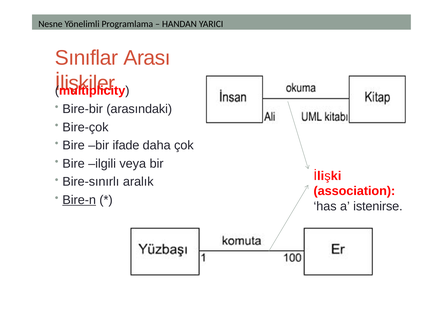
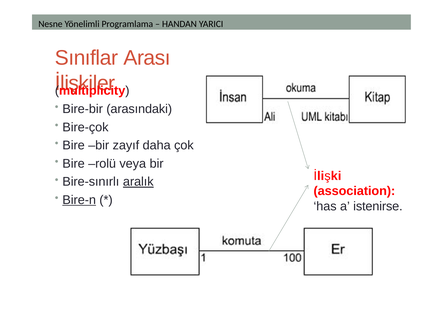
ifade: ifade -> zayıf (126, 145)
ilgili: ilgili -> rolü (102, 164)
aralık underline: none -> present (138, 182)
